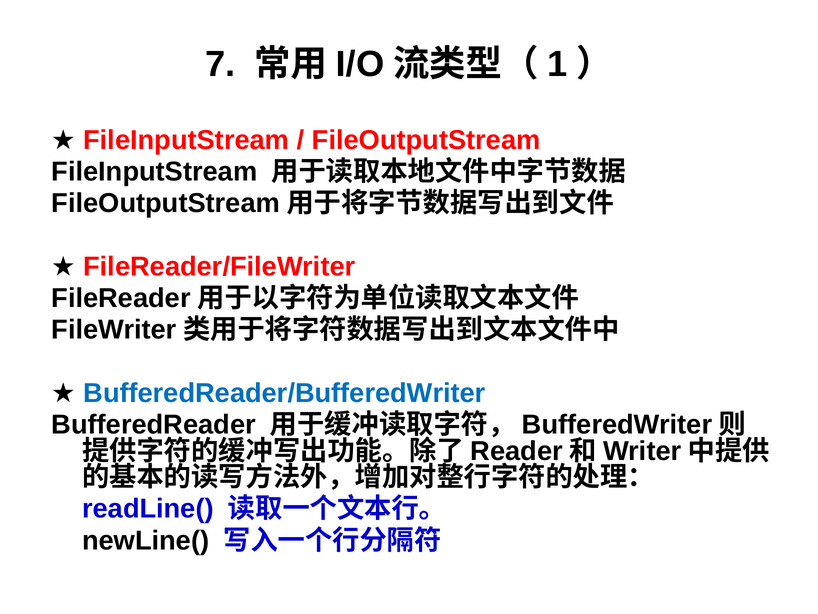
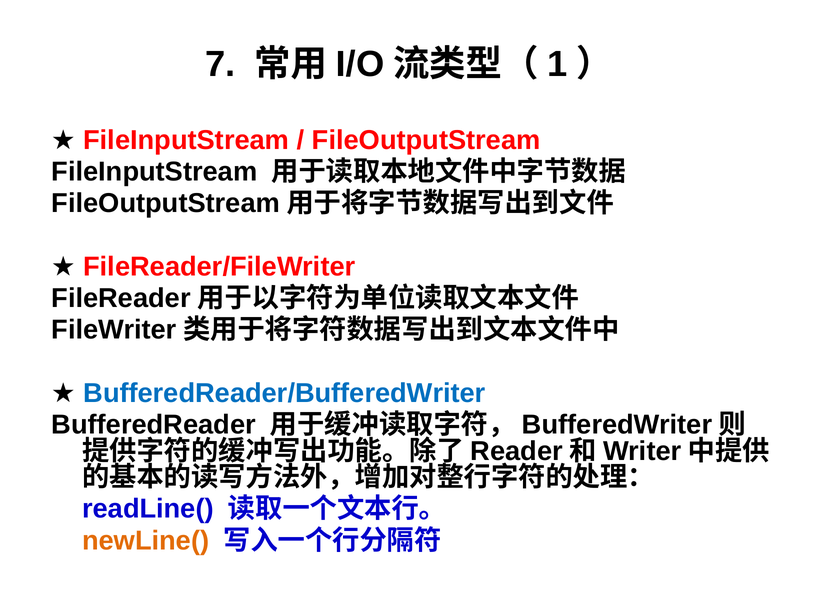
newLine( colour: black -> orange (146, 540)
